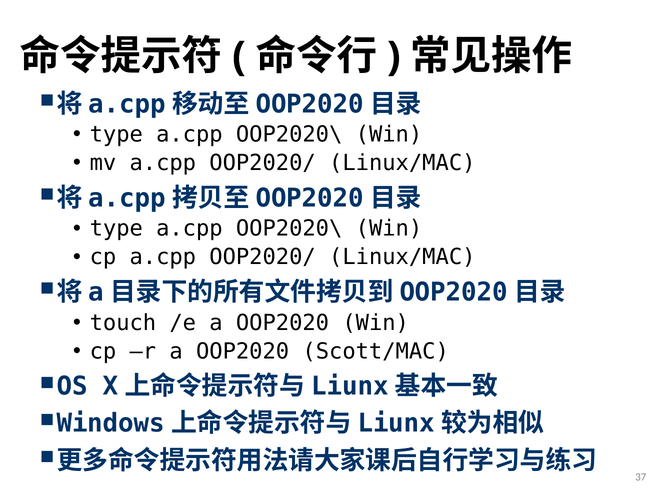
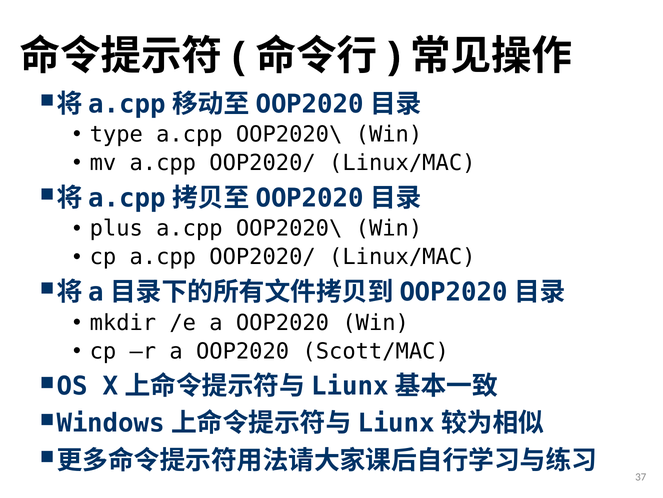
type: type -> plus (116, 228)
touch: touch -> mkdir (123, 322)
